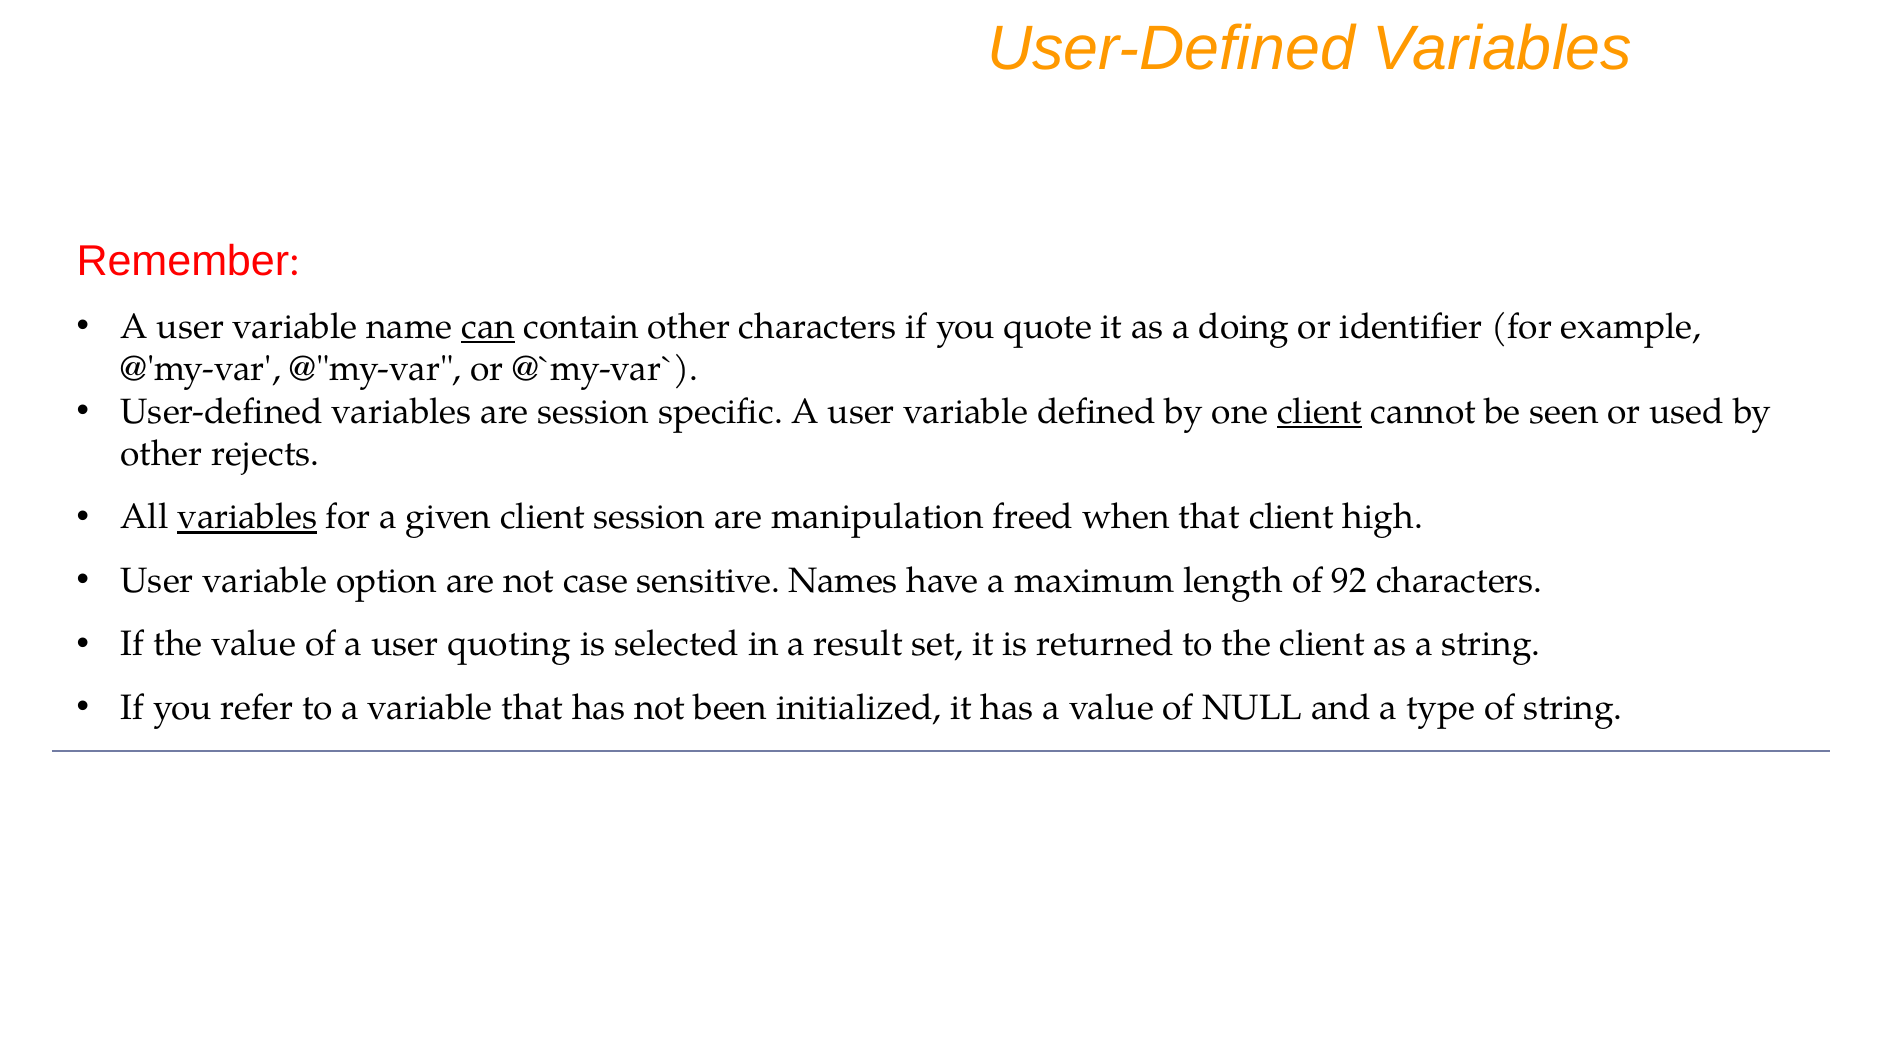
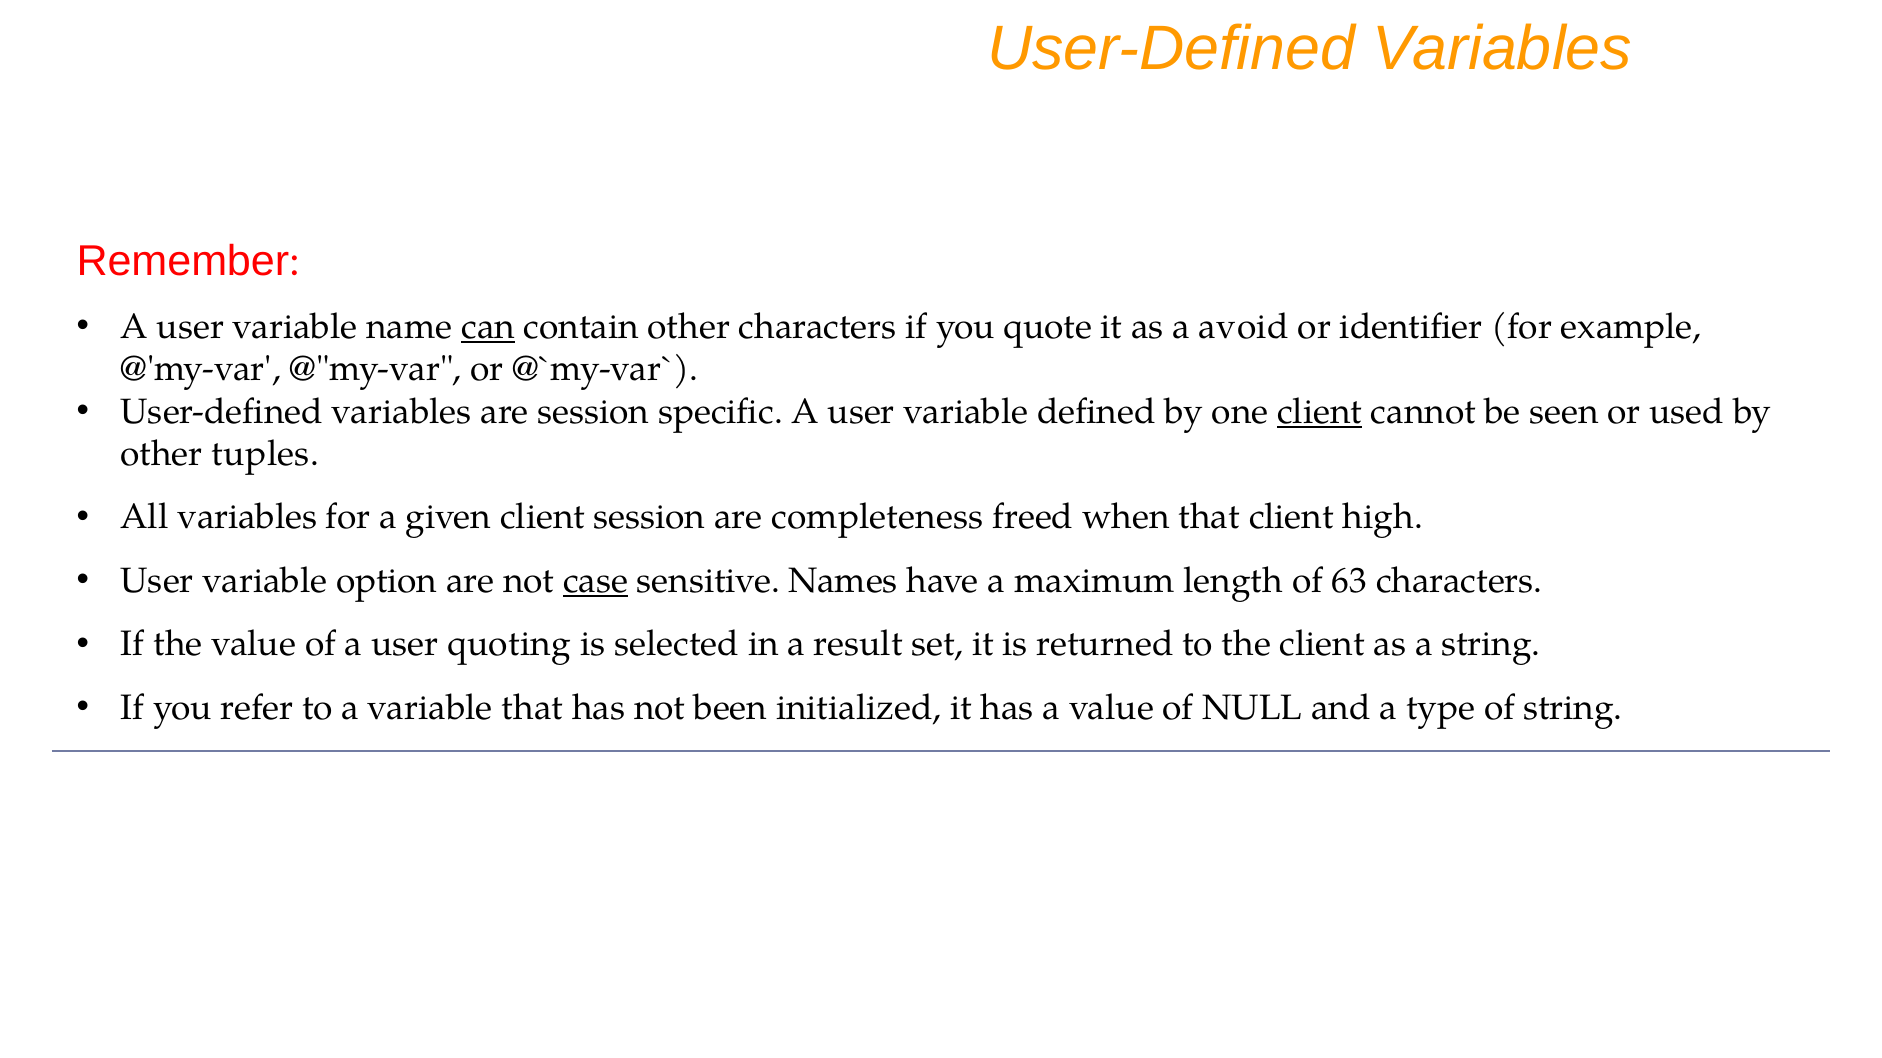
doing: doing -> avoid (1244, 327)
rejects: rejects -> tuples (266, 454)
variables underline: present -> none (247, 518)
manipulation: manipulation -> completeness (878, 518)
case underline: none -> present (596, 581)
92: 92 -> 63 (1350, 581)
